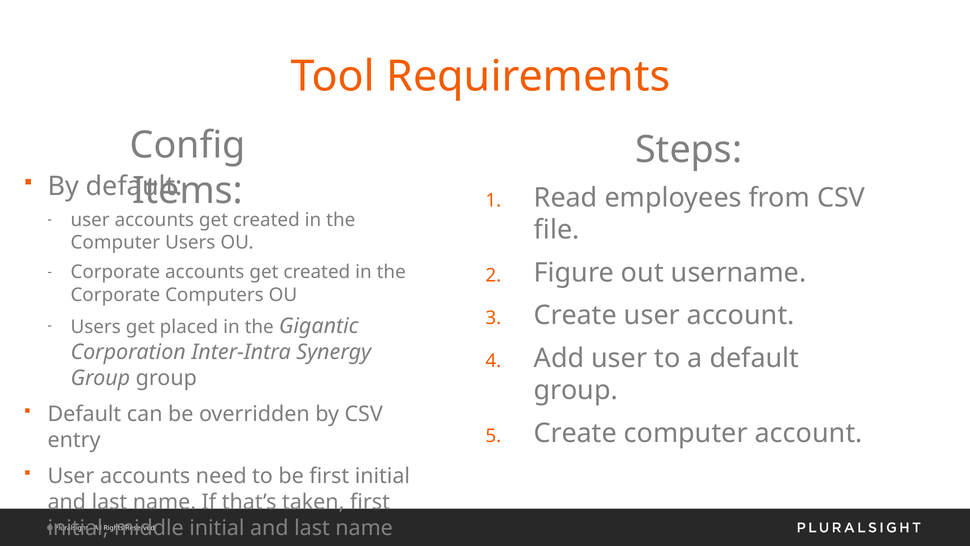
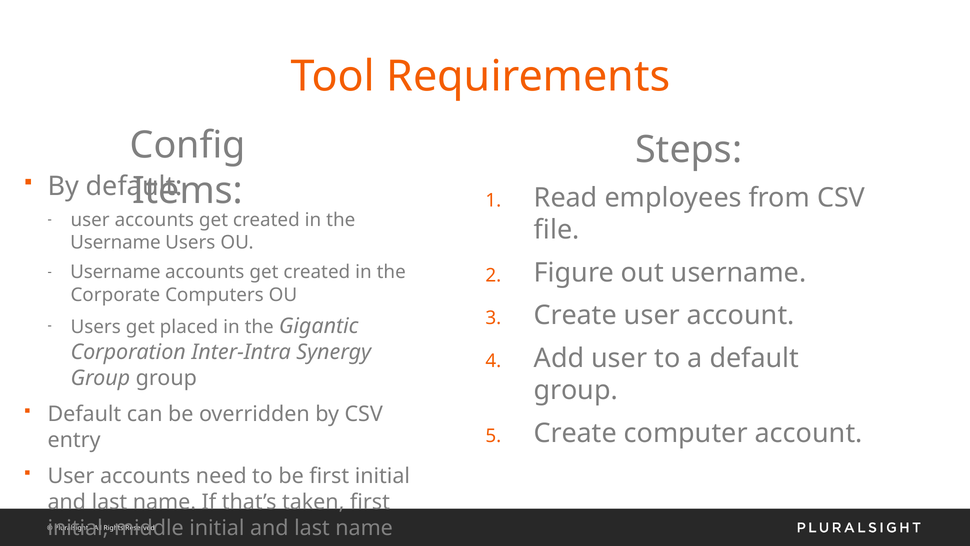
Computer: Computer -> Username (115, 243)
Corporate: Corporate -> Username (115, 272)
